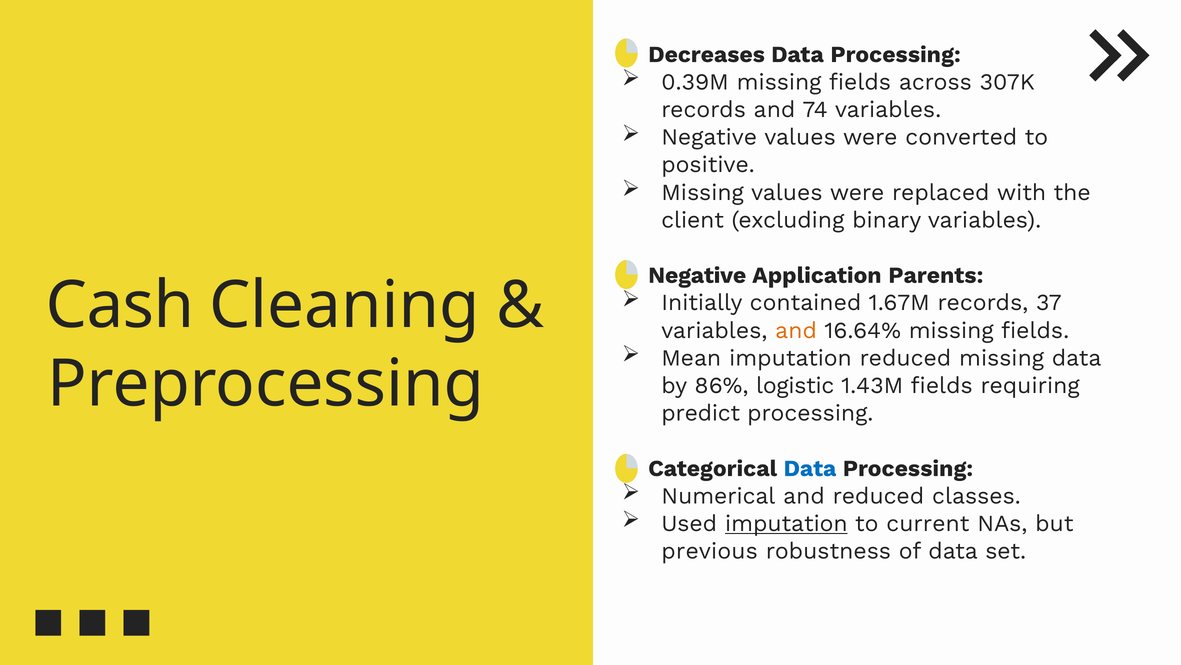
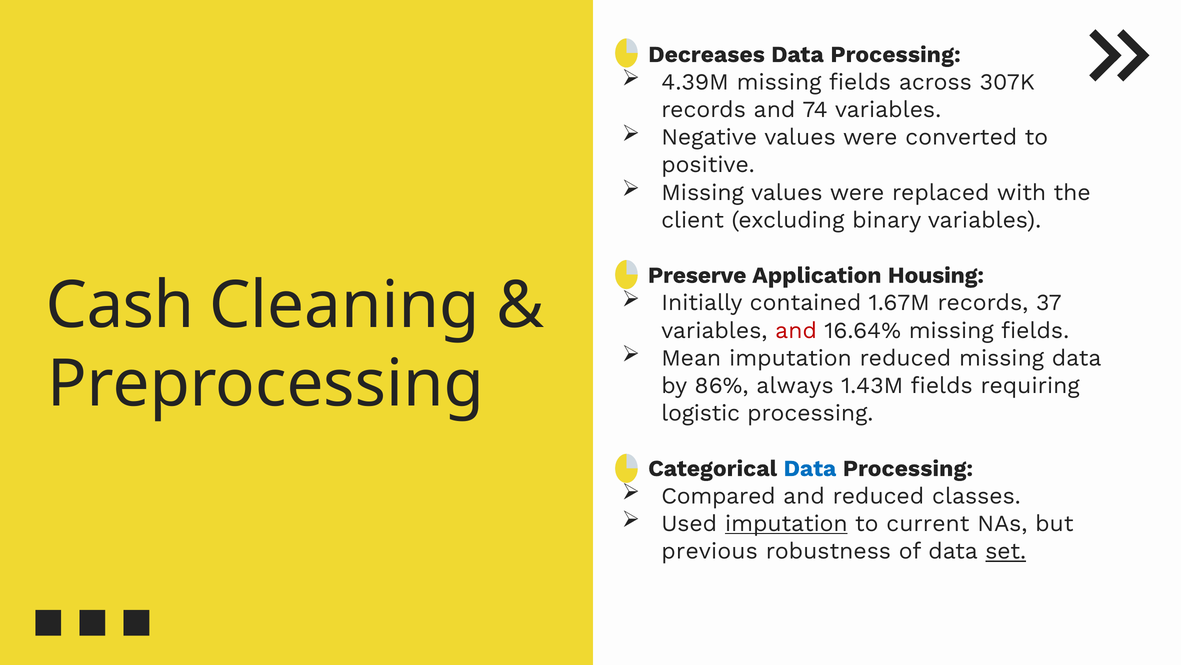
0.39M: 0.39M -> 4.39M (695, 82)
Negative: Negative -> Preserve (697, 275)
Parents: Parents -> Housing (936, 275)
and colour: orange -> red (796, 330)
logistic: logistic -> always (795, 385)
predict: predict -> logistic (701, 413)
Numerical: Numerical -> Compared (718, 496)
set underline: none -> present (1006, 551)
